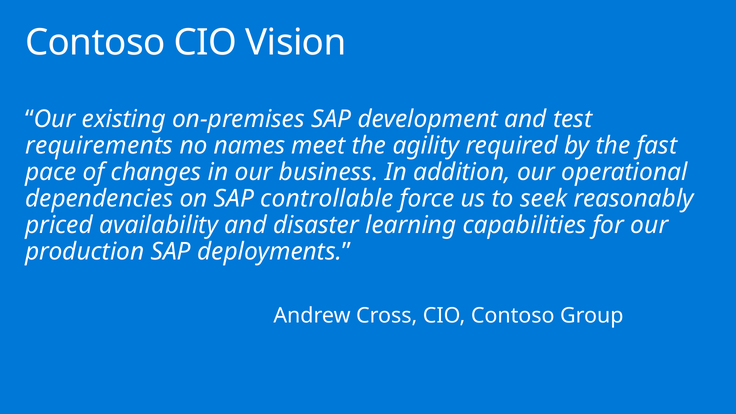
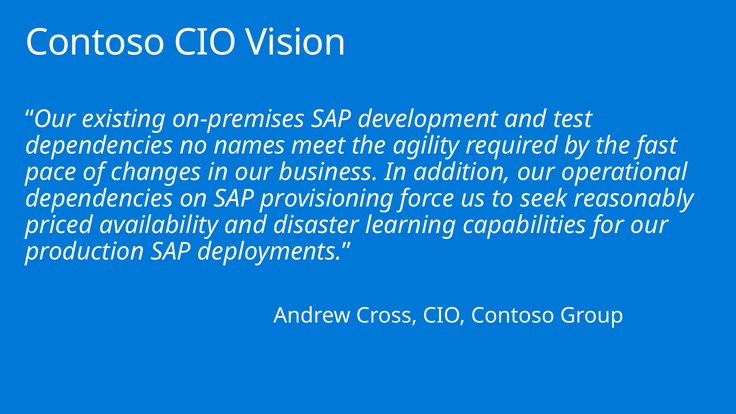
requirements: requirements -> dependencies (99, 146)
controllable: controllable -> provisioning (327, 199)
